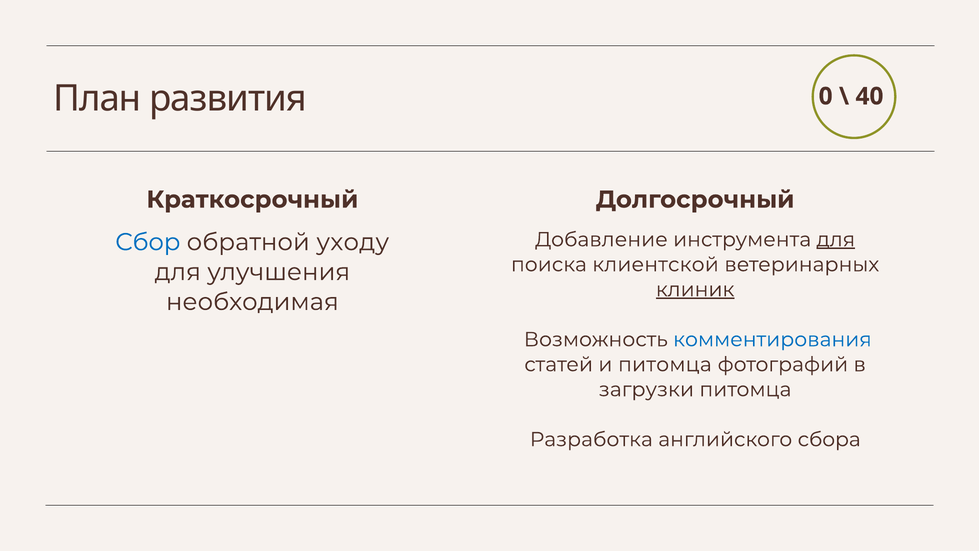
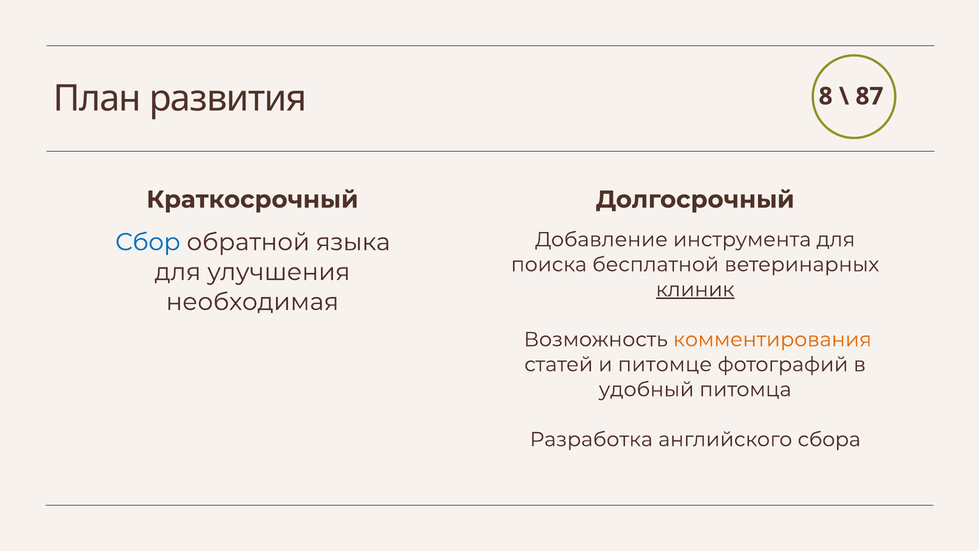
0: 0 -> 8 (826, 96)
40: 40 -> 87 (869, 96)
для underline: present -> none (836, 239)
уходу: уходу -> языка (353, 242)
клиентской: клиентской -> бесплатной (656, 264)
комментирования colour: blue -> orange (772, 339)
и питомца: питомца -> питомце (665, 364)
загрузки: загрузки -> удобный (646, 389)
